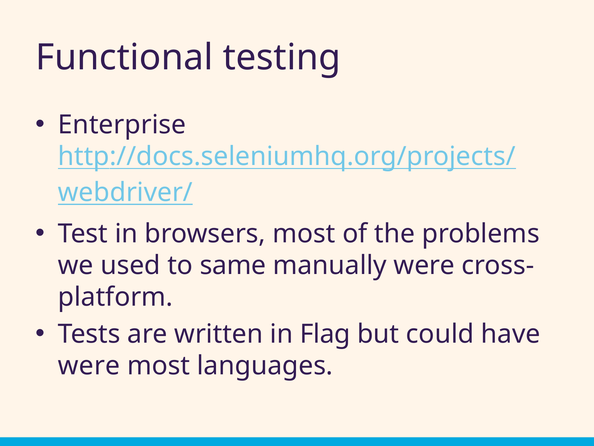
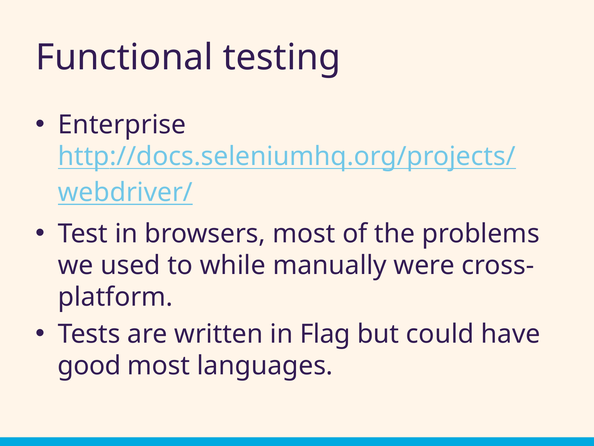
same: same -> while (233, 265)
were: were -> good (89, 366)
